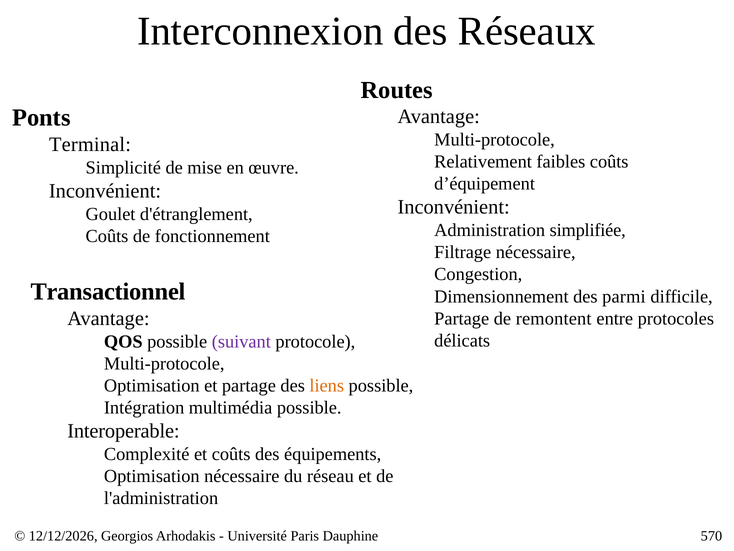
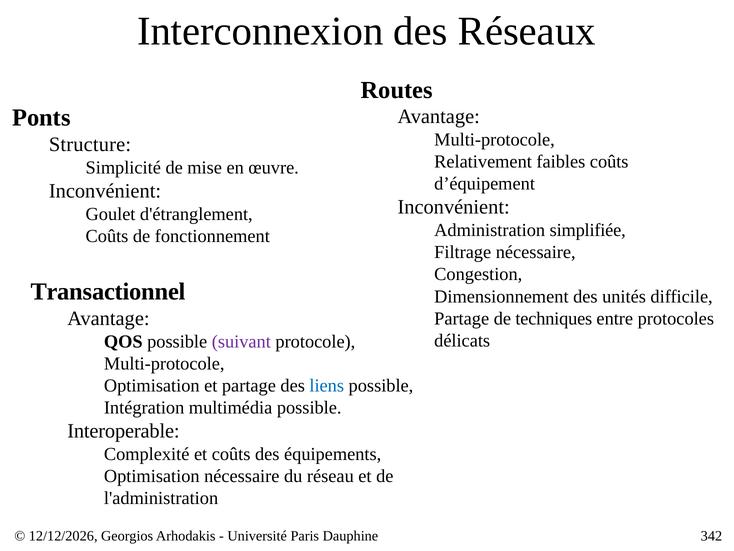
Terminal: Terminal -> Structure (90, 144)
parmi: parmi -> unités (624, 296)
remontent: remontent -> techniques (554, 318)
liens colour: orange -> blue (327, 385)
570: 570 -> 342 (711, 535)
